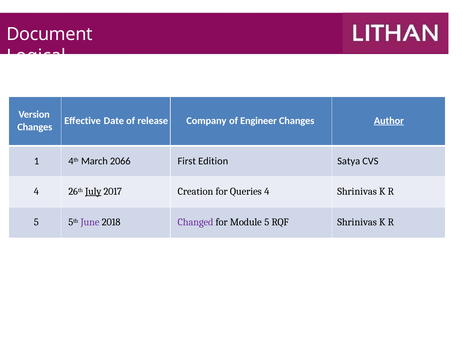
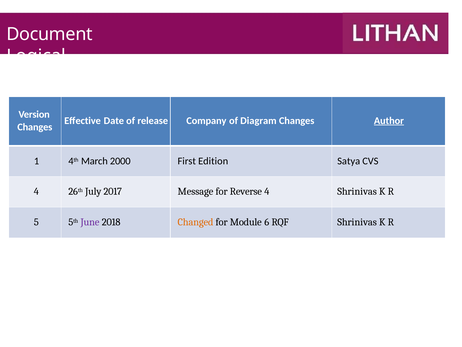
Engineer: Engineer -> Diagram (258, 121)
2066: 2066 -> 2000 (120, 161)
July underline: present -> none (93, 191)
Creation: Creation -> Message (195, 191)
Queries: Queries -> Reverse (246, 191)
Changed colour: purple -> orange (196, 222)
Module 5: 5 -> 6 (267, 222)
